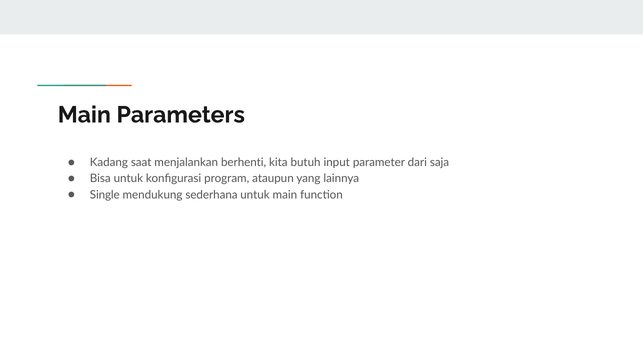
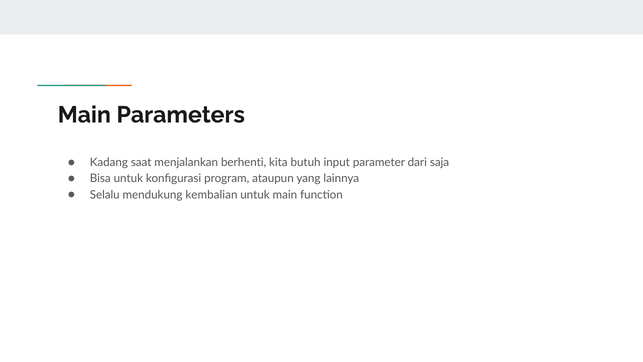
Single: Single -> Selalu (105, 195)
sederhana: sederhana -> kembalian (211, 195)
